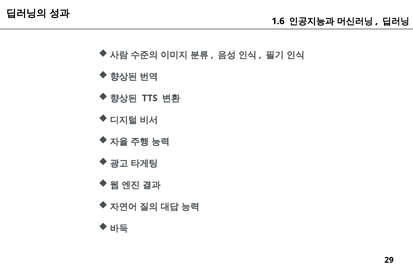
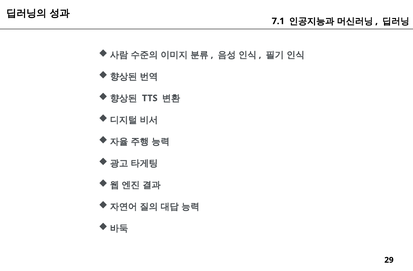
1.6: 1.6 -> 7.1 (278, 21)
